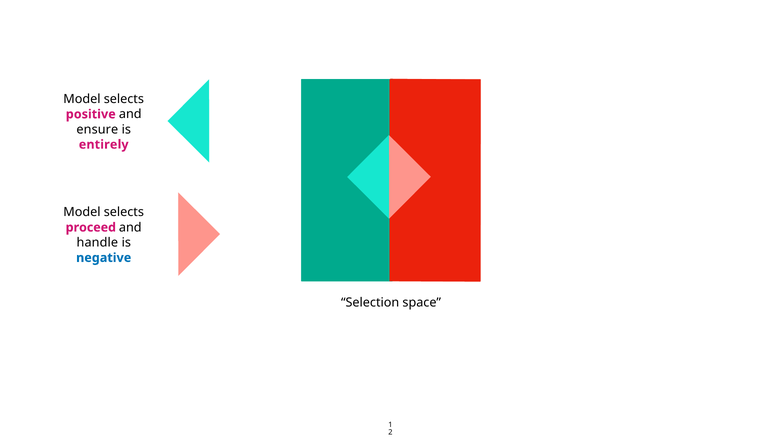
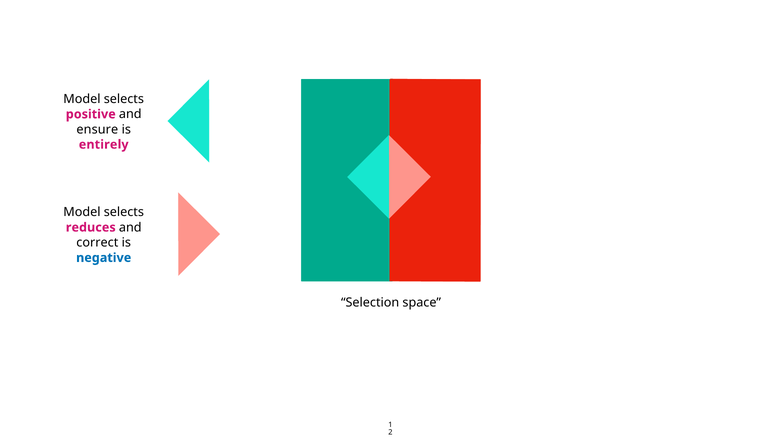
proceed: proceed -> reduces (91, 227)
handle: handle -> correct (97, 243)
